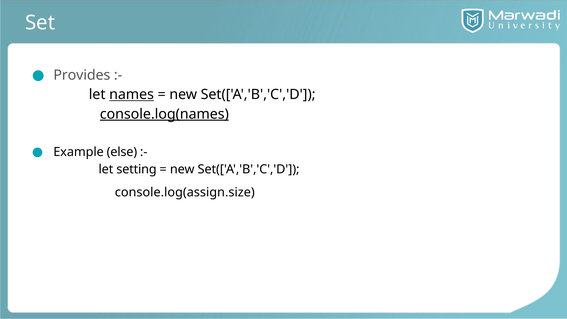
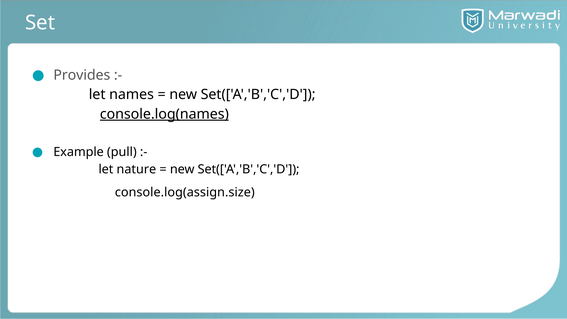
names underline: present -> none (132, 95)
else: else -> pull (122, 152)
setting: setting -> nature (136, 169)
